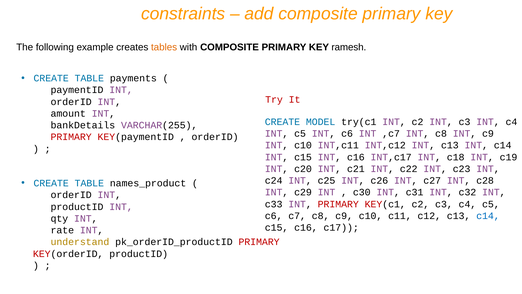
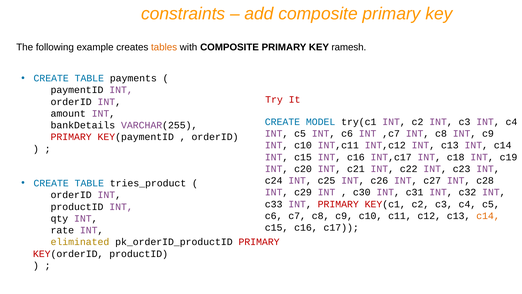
names_product: names_product -> tries_product (148, 183)
c14 colour: blue -> orange (488, 216)
understand: understand -> eliminated (80, 242)
